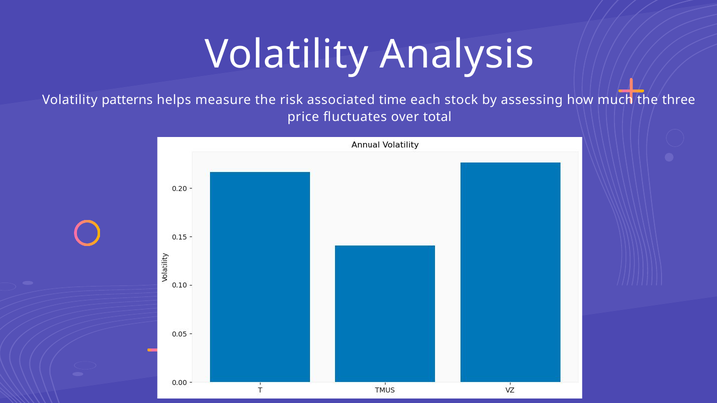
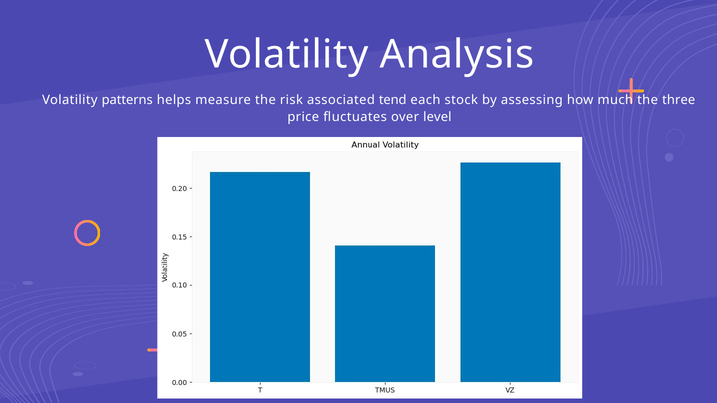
time: time -> tend (393, 100)
total: total -> level (437, 117)
